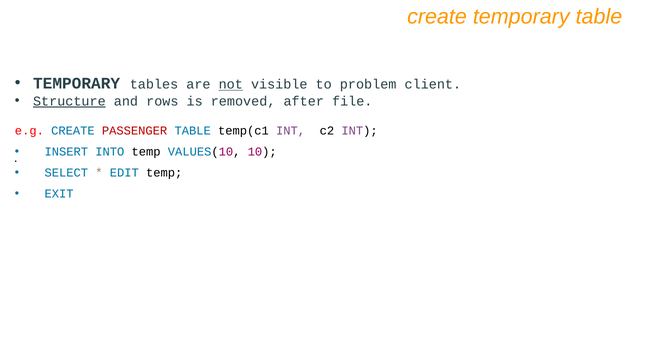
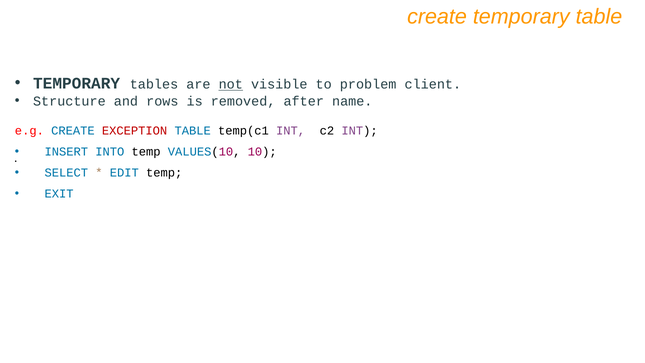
Structure underline: present -> none (69, 101)
file: file -> name (352, 101)
PASSENGER: PASSENGER -> EXCEPTION (135, 131)
